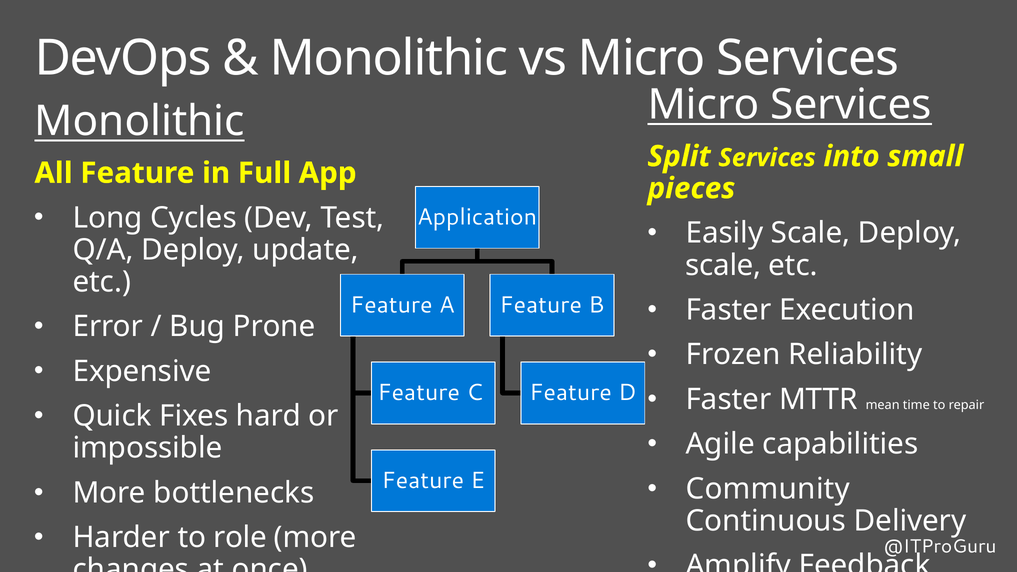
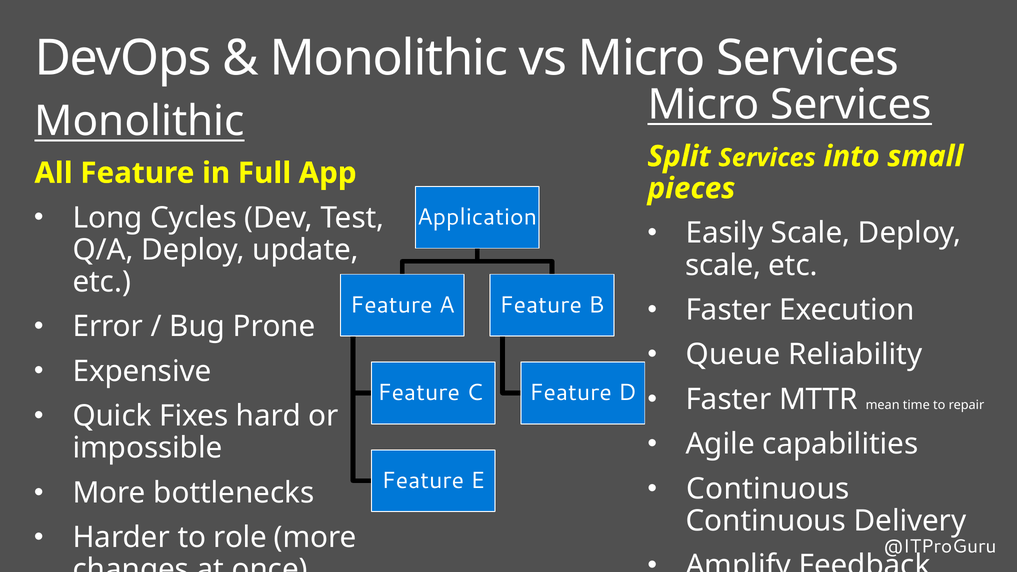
Frozen: Frozen -> Queue (733, 355)
Community: Community -> Continuous (768, 489)
